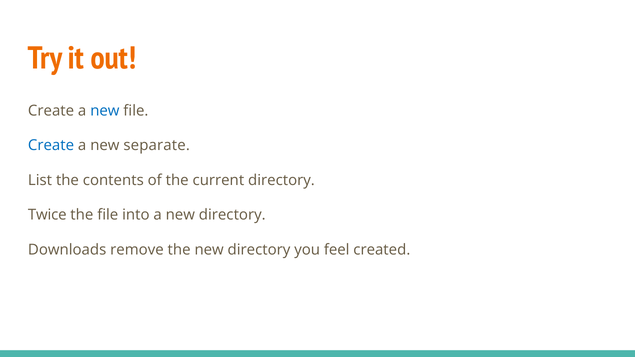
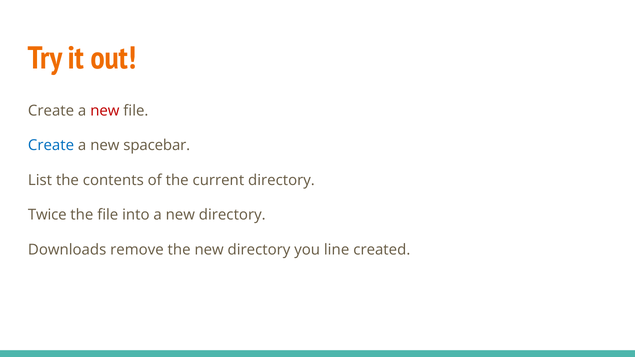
new colour: blue -> red (105, 111)
separate: separate -> spacebar (157, 146)
feel: feel -> line (337, 250)
